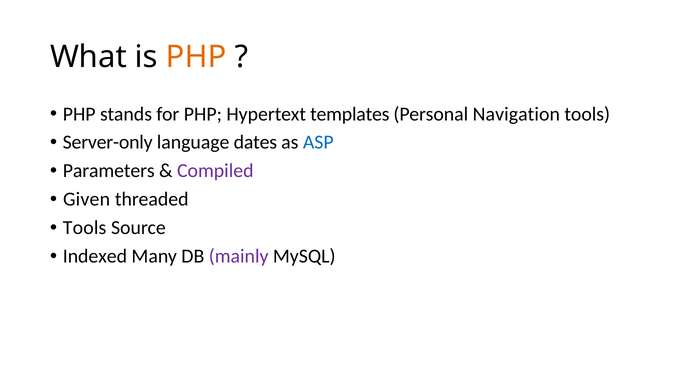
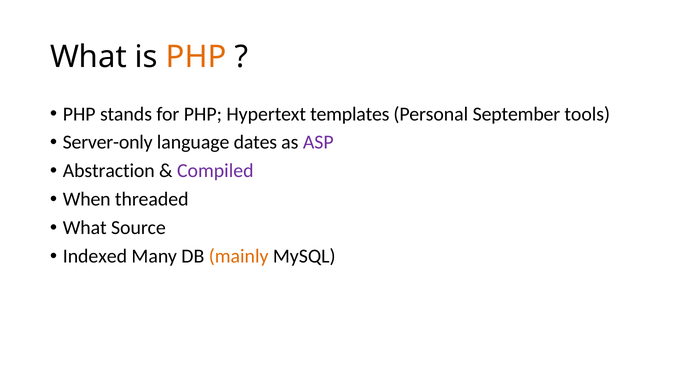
Navigation: Navigation -> September (516, 114)
ASP colour: blue -> purple (318, 142)
Parameters: Parameters -> Abstraction (109, 171)
Given: Given -> When (87, 199)
Tools: Tools -> What (85, 228)
mainly colour: purple -> orange (239, 256)
